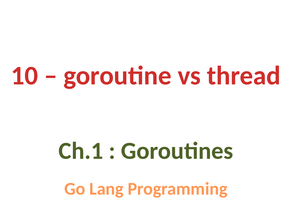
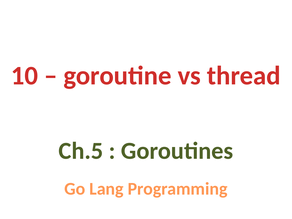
Ch.1: Ch.1 -> Ch.5 (81, 151)
